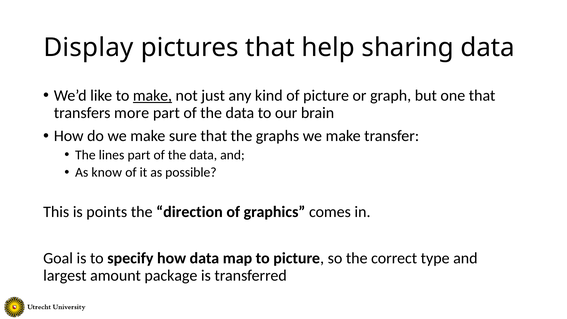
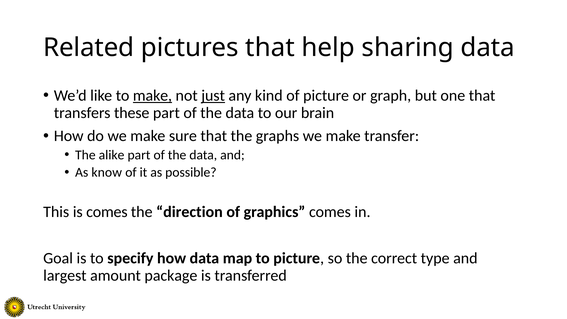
Display: Display -> Related (89, 48)
just underline: none -> present (213, 96)
more: more -> these (132, 113)
lines: lines -> alike (112, 155)
is points: points -> comes (107, 212)
